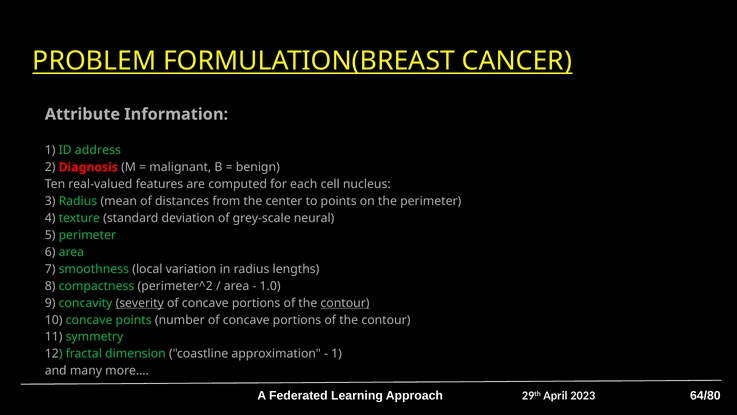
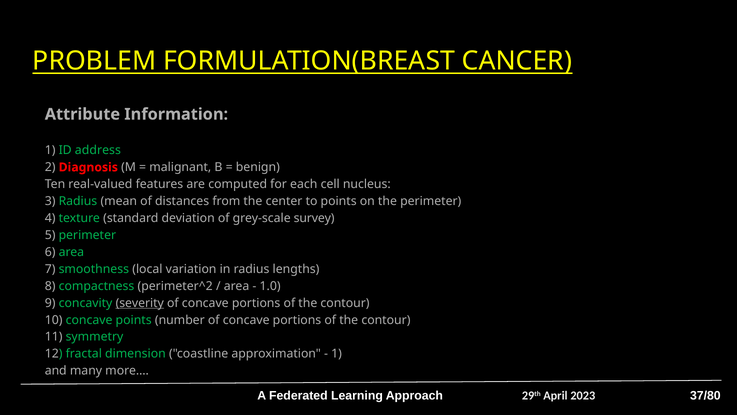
neural: neural -> survey (314, 218)
contour underline: present -> none (345, 303)
64/80: 64/80 -> 37/80 (705, 396)
